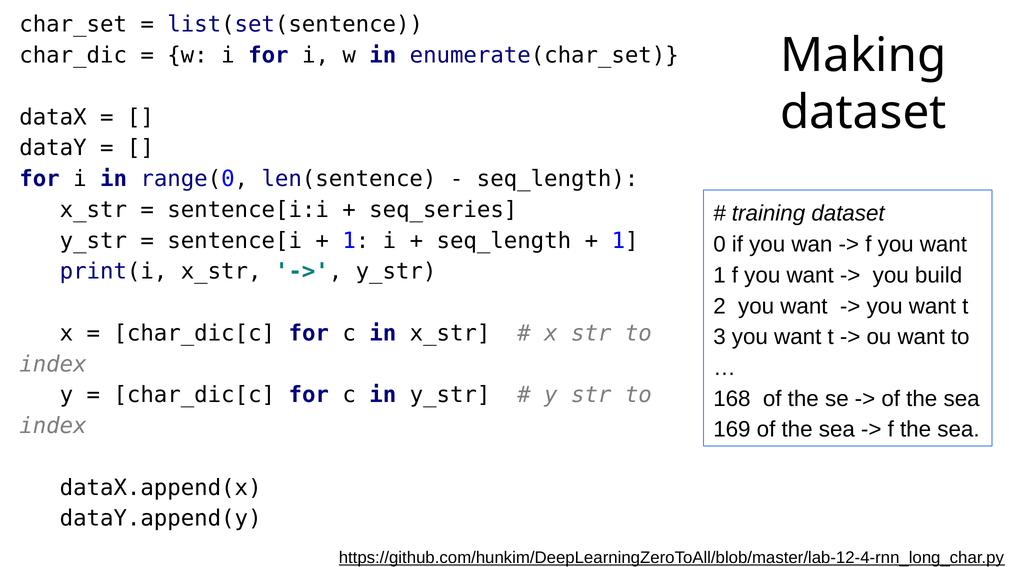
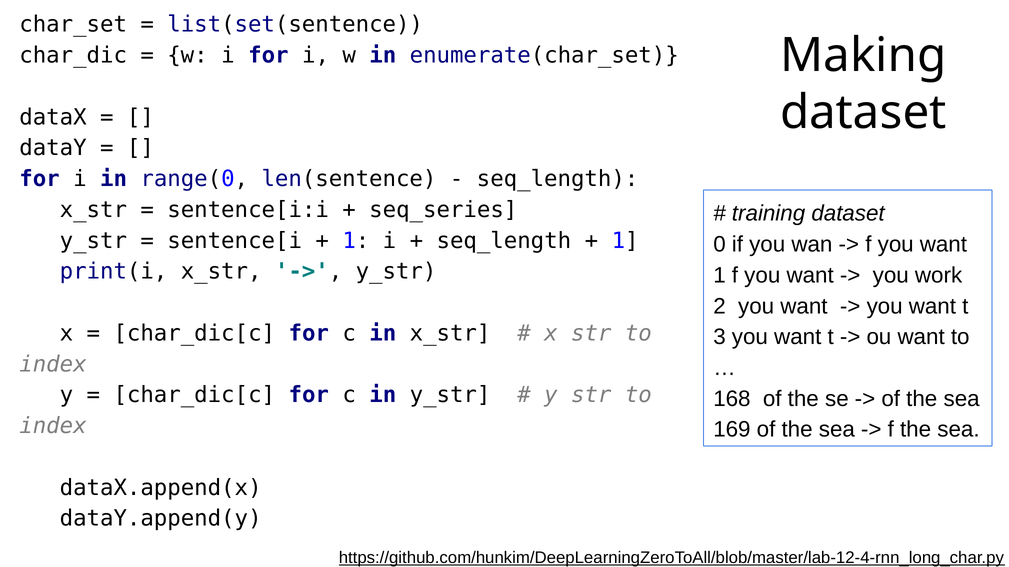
build: build -> work (939, 276)
